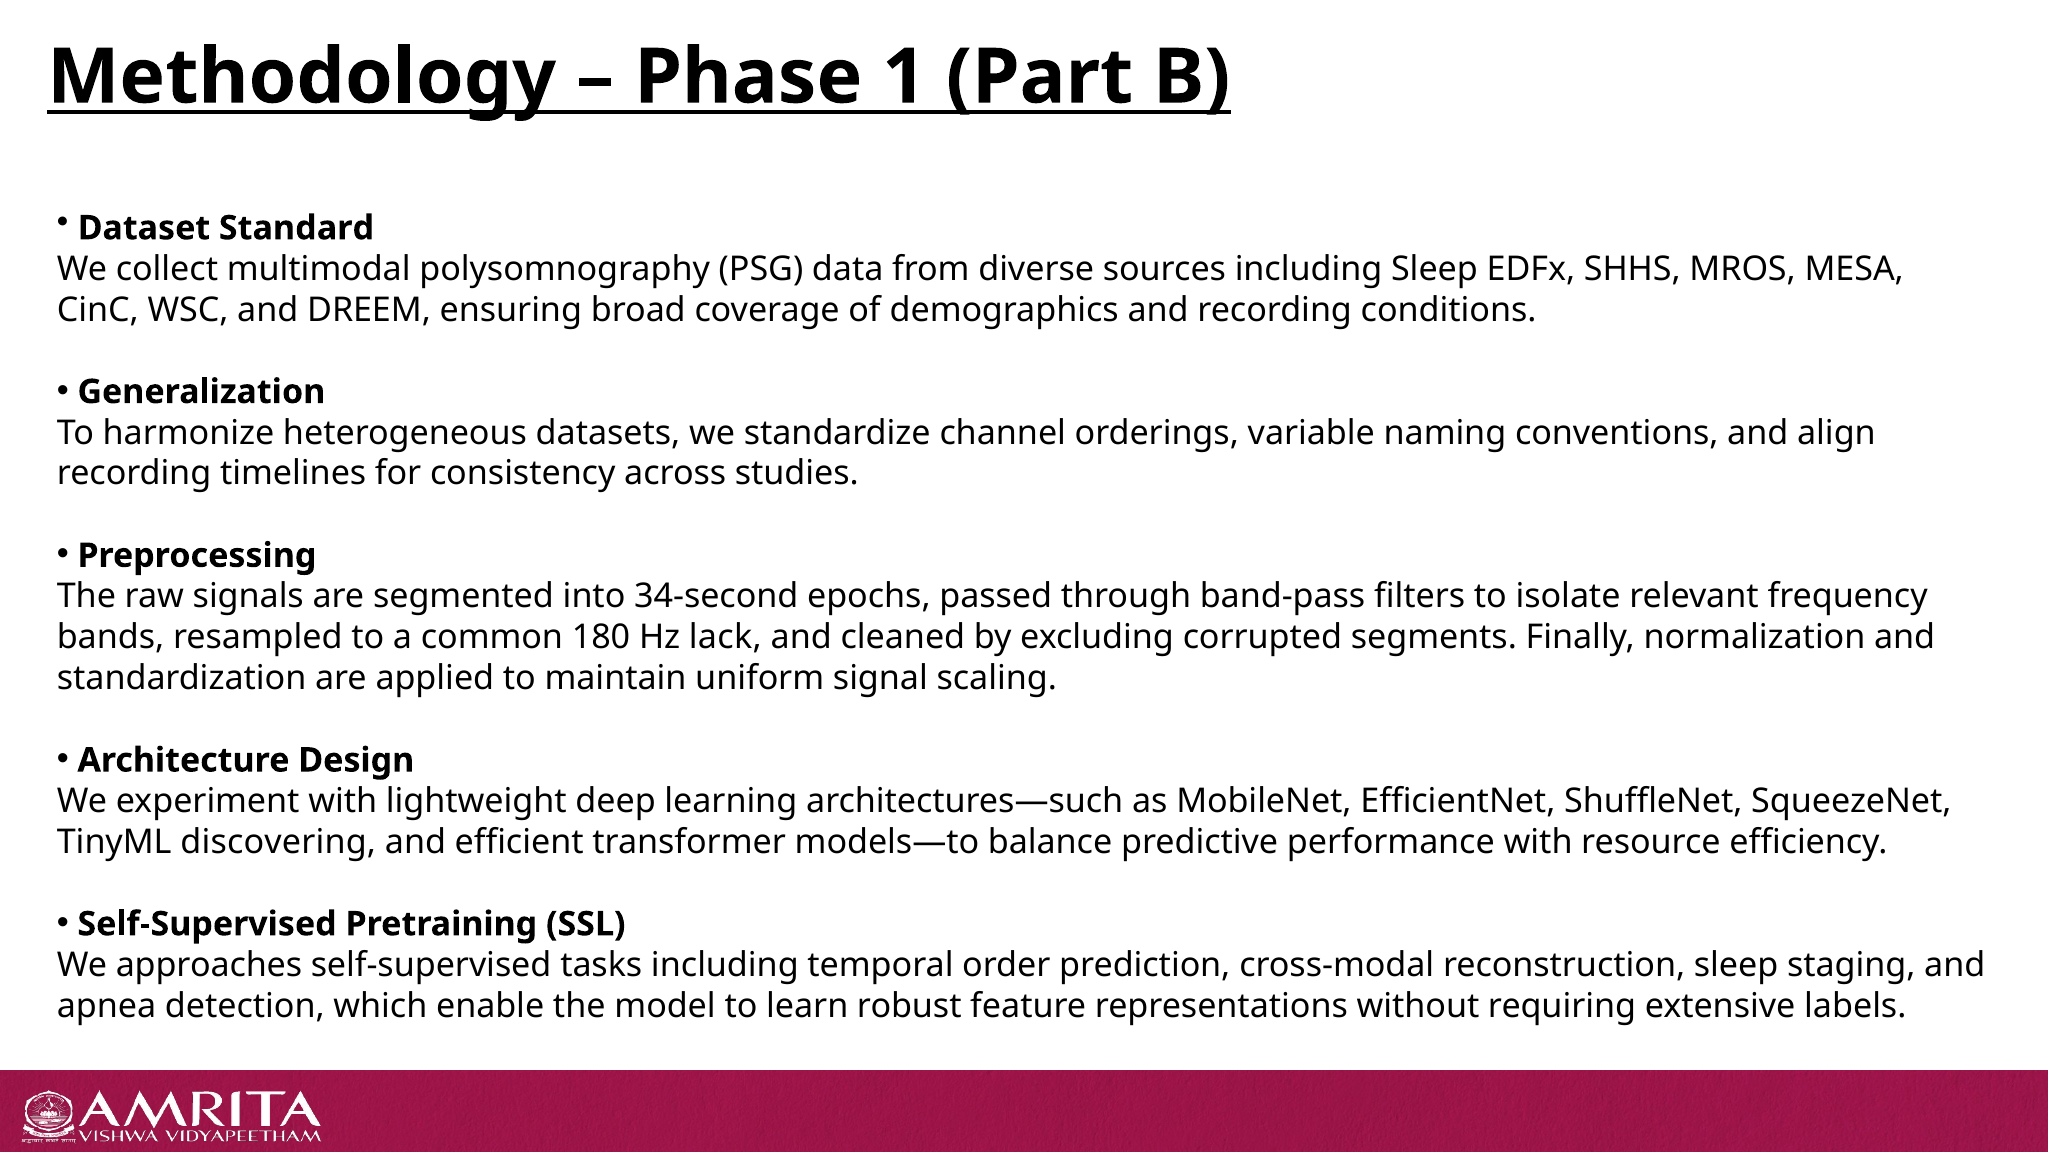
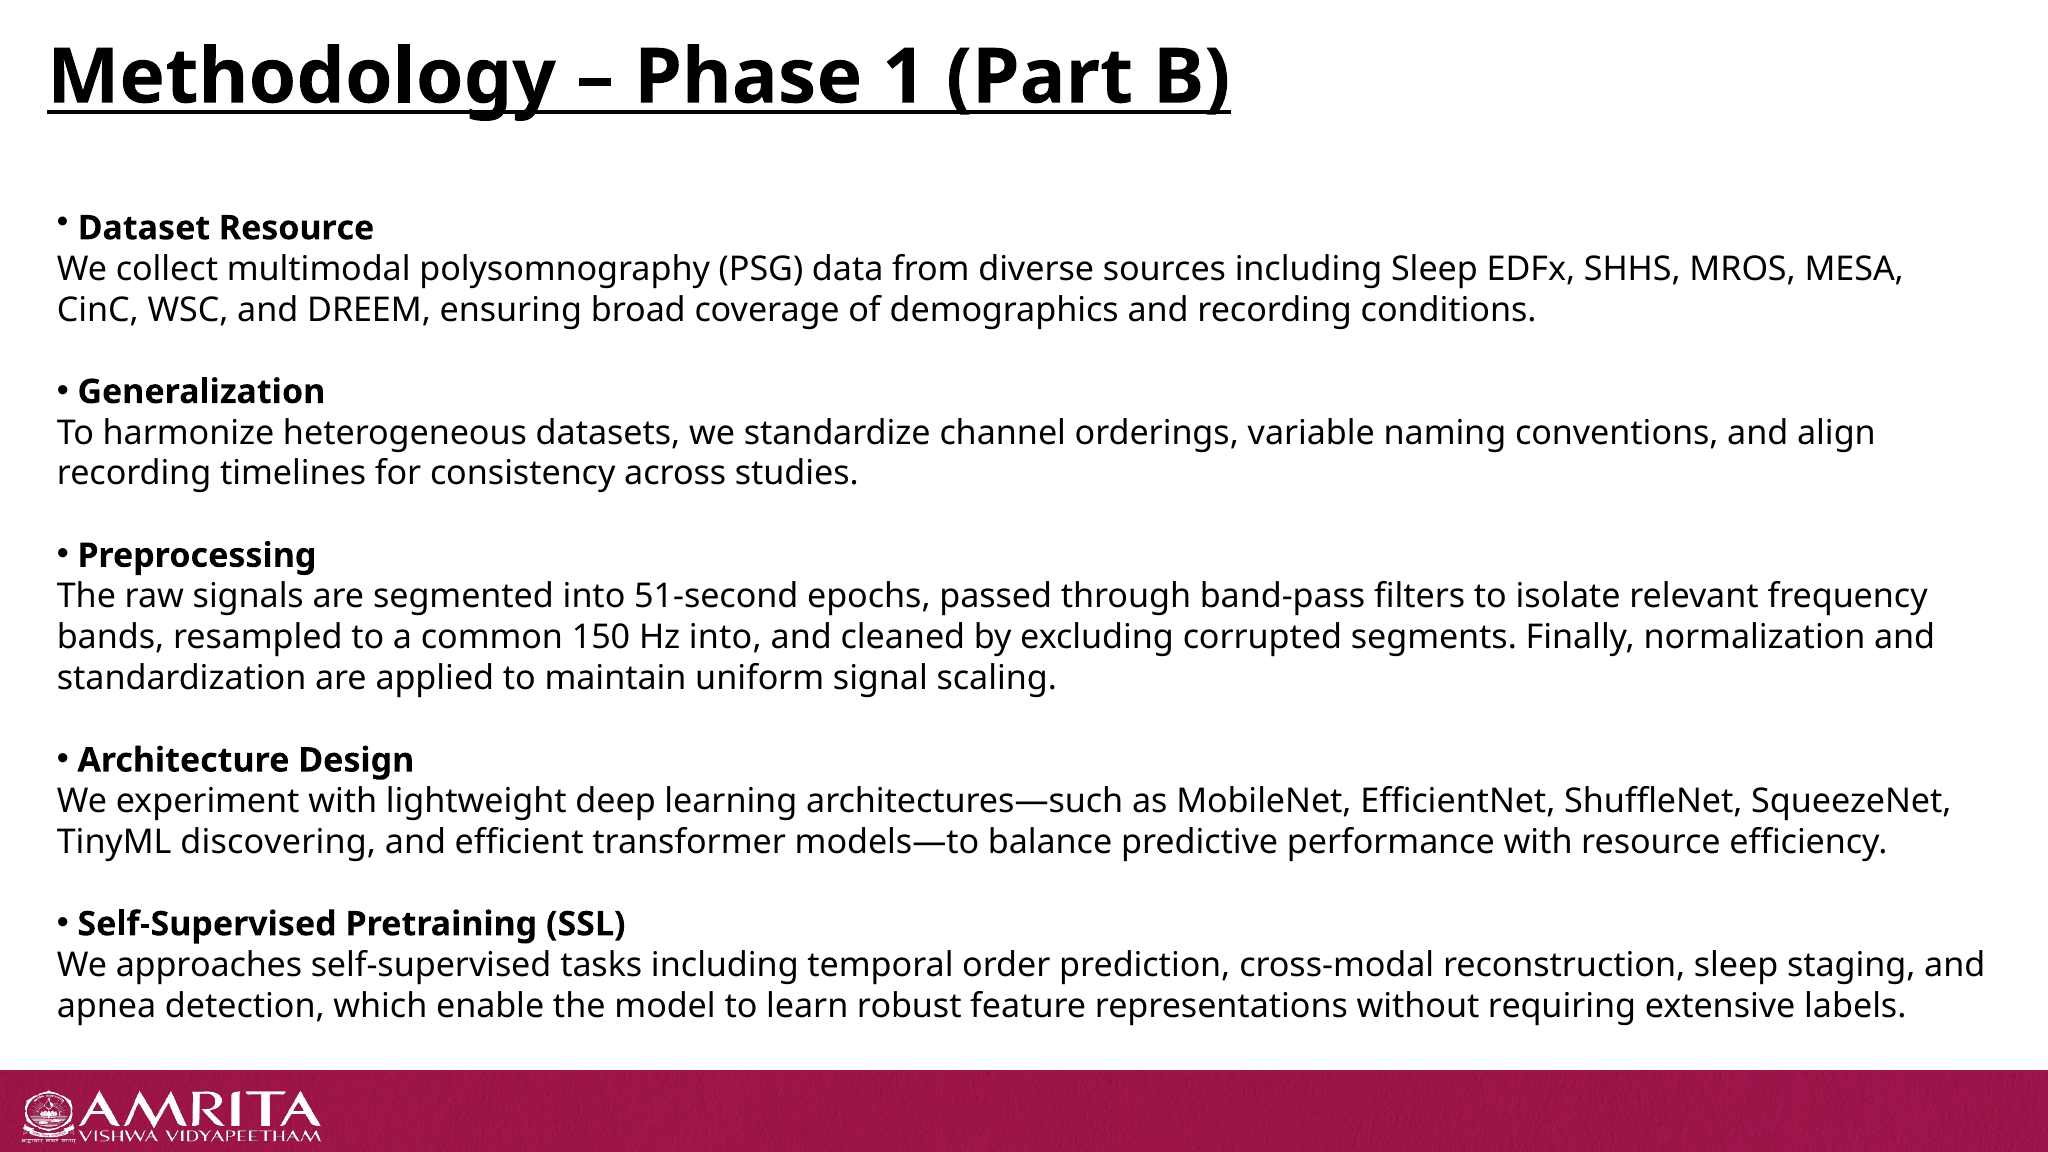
Dataset Standard: Standard -> Resource (297, 228)
34-second: 34-second -> 51-second (716, 597)
180: 180 -> 150 (601, 637)
Hz lack: lack -> into (725, 637)
